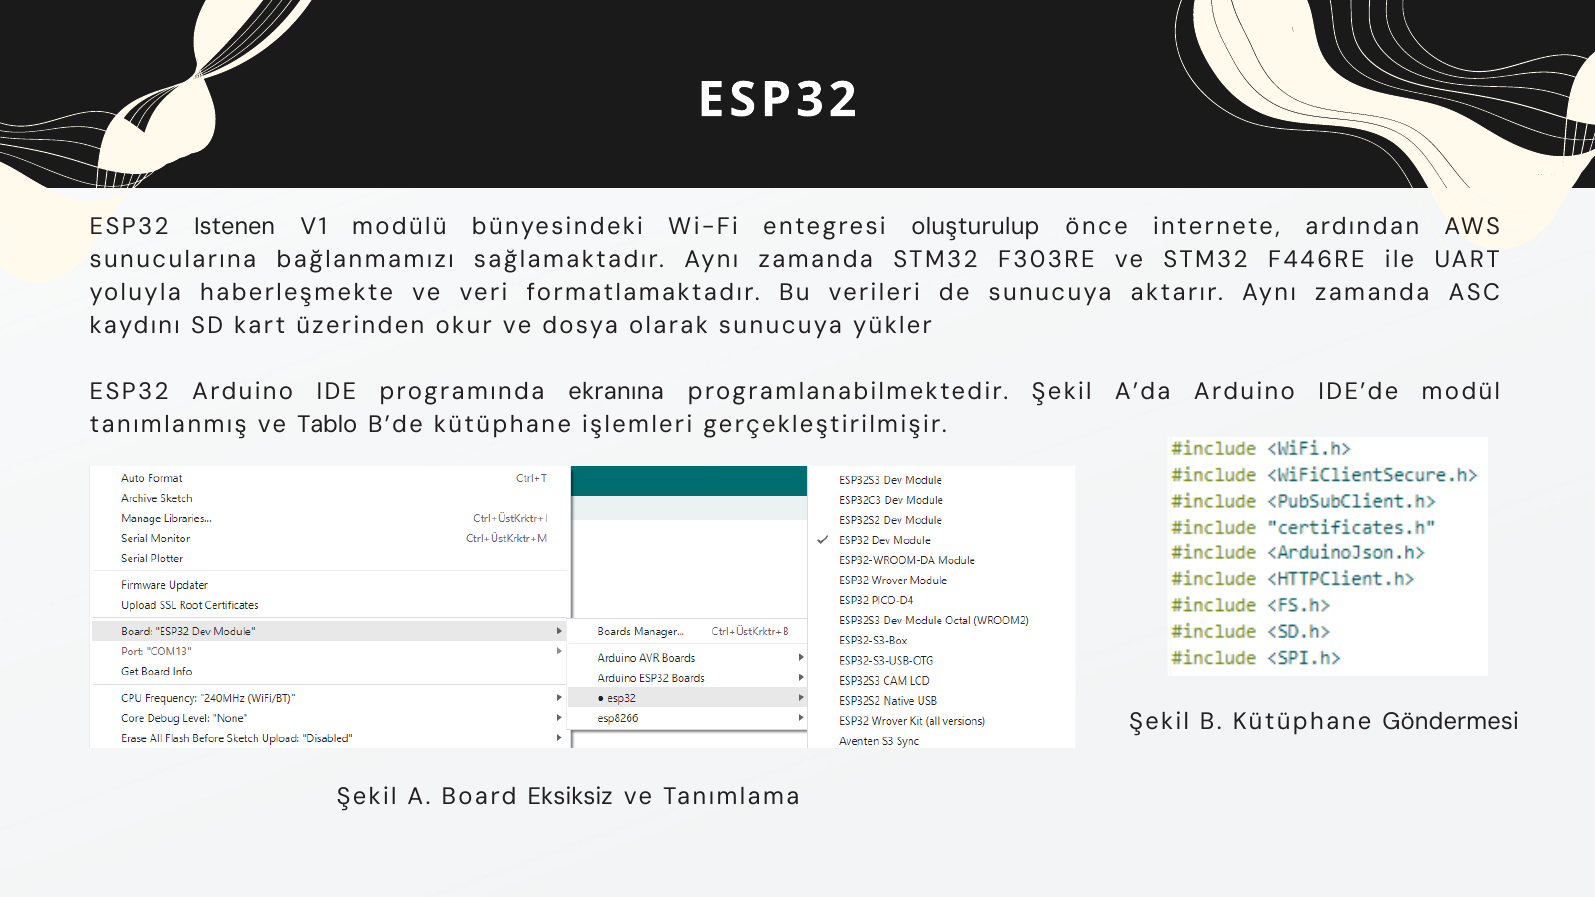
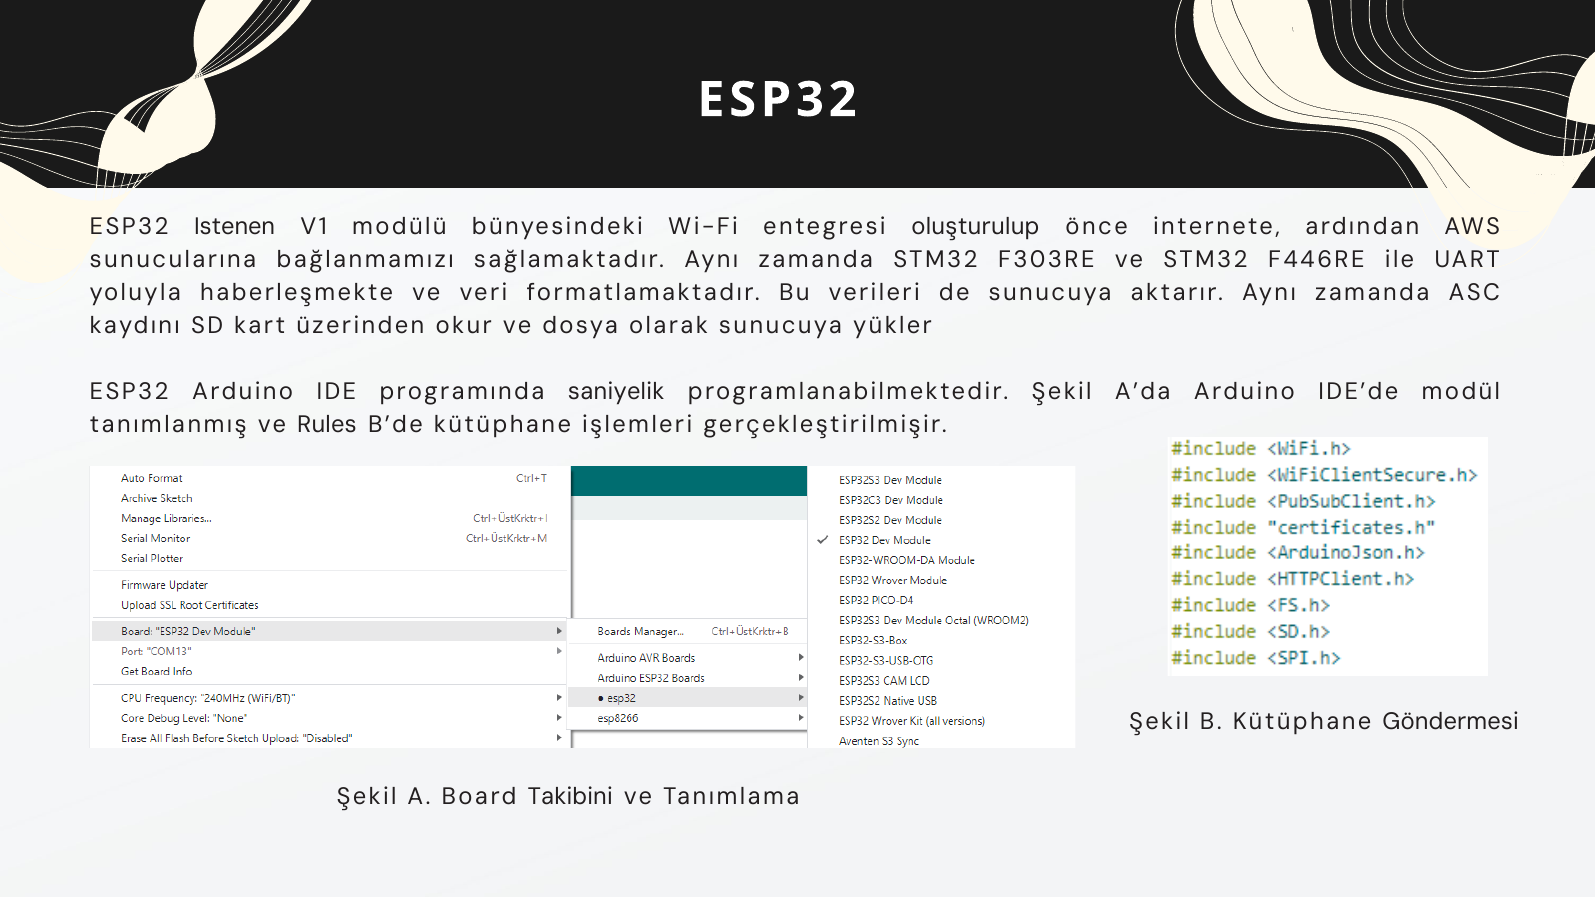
ekranına: ekranına -> saniyelik (616, 391)
Tablo: Tablo -> Rules (327, 424)
Eksiksiz: Eksiksiz -> Takibini (570, 796)
